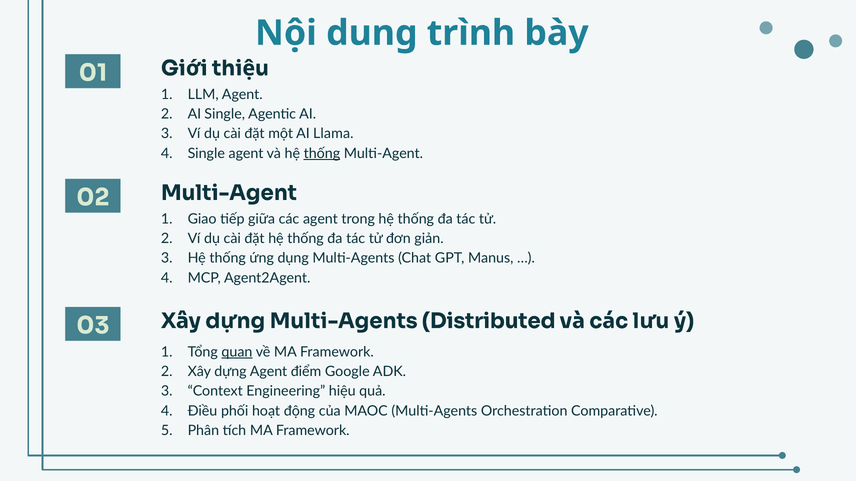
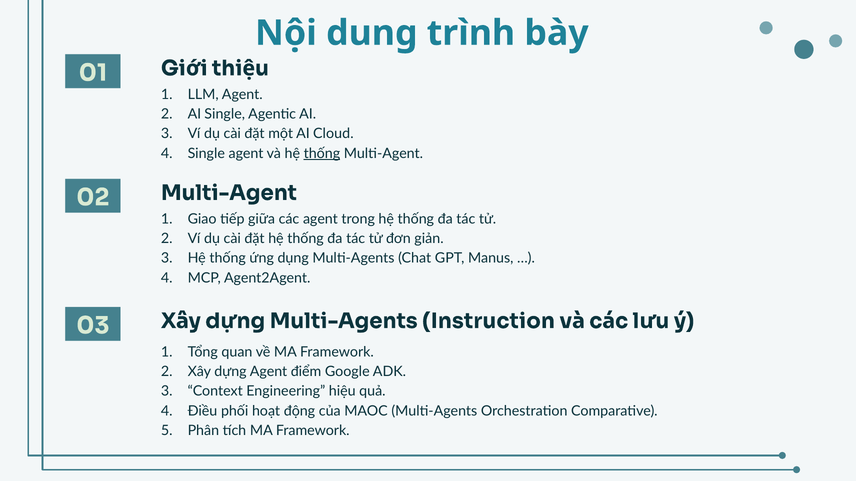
Llama: Llama -> Cloud (333, 134)
Distributed: Distributed -> Instruction (488, 321)
quan underline: present -> none (237, 352)
